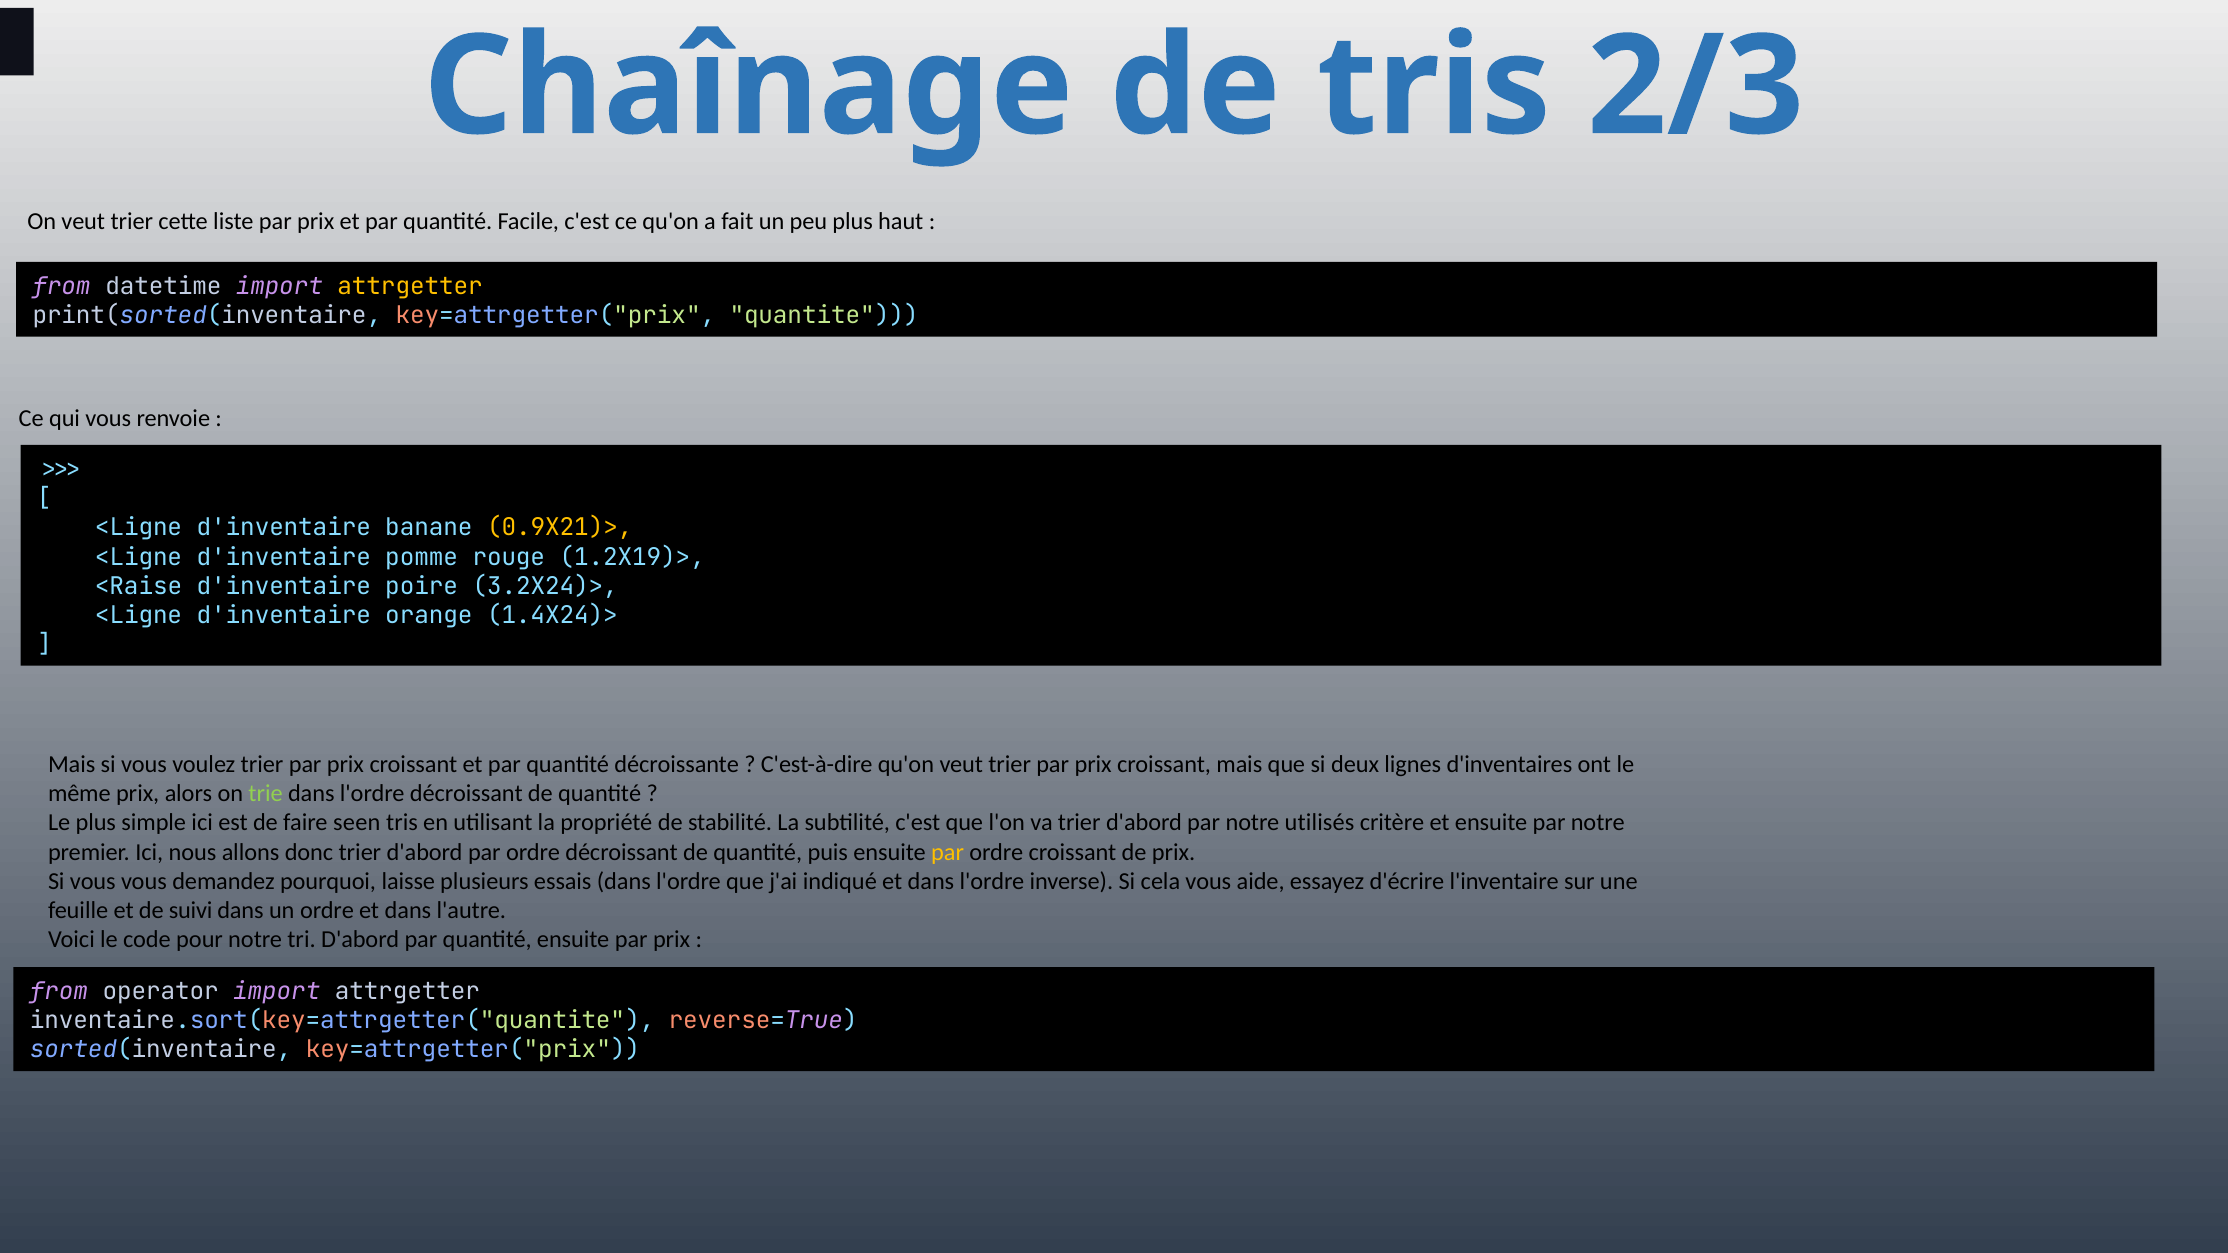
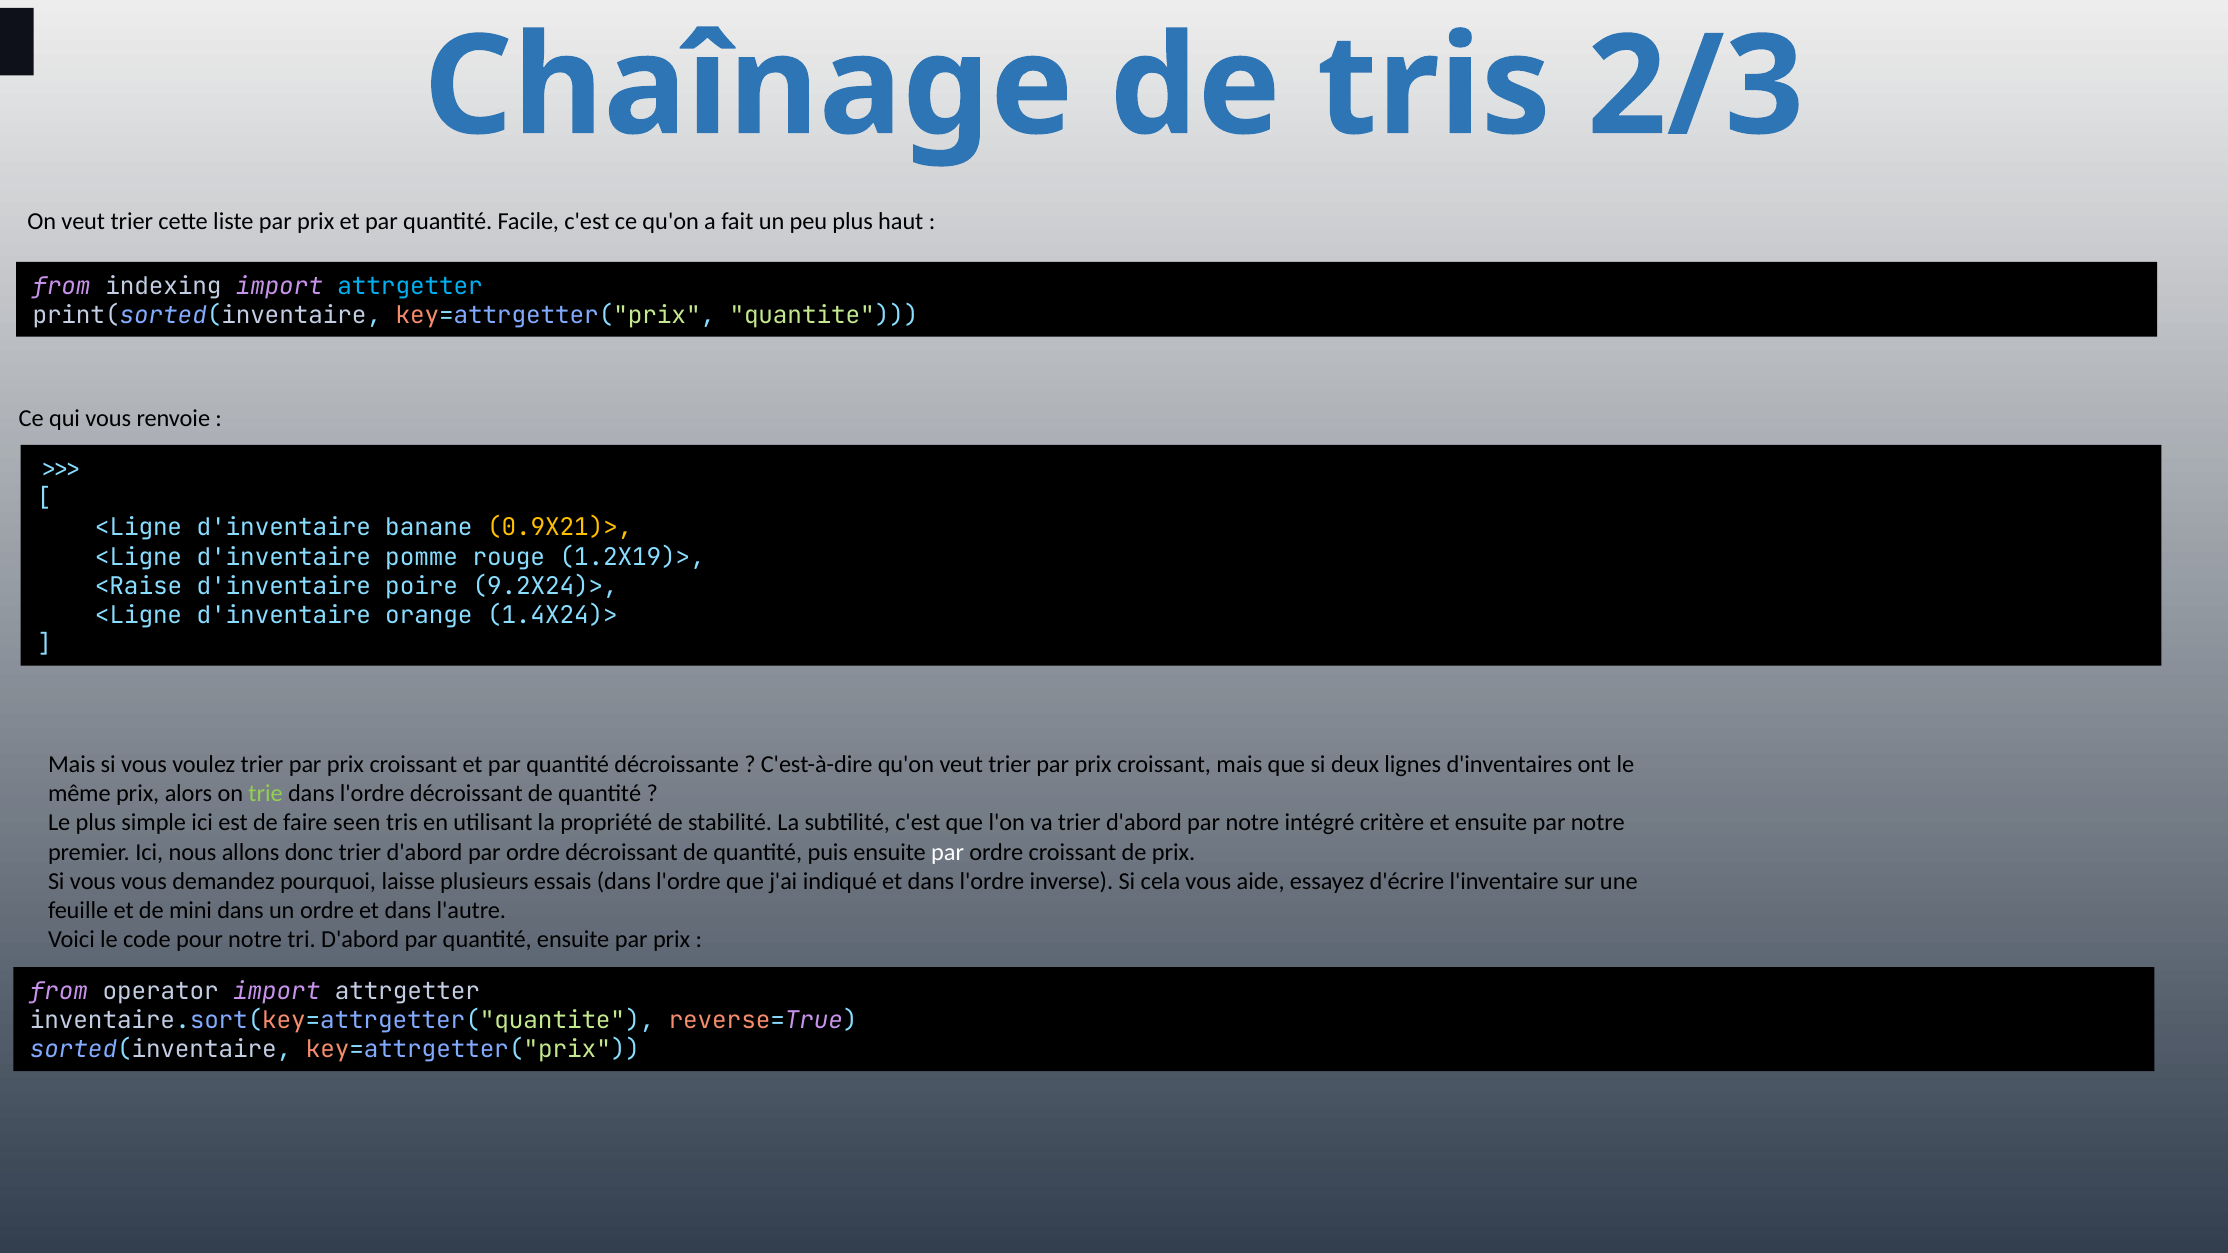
datetime: datetime -> indexing (163, 286)
attrgetter colour: yellow -> light blue (410, 286)
3.2X24)>: 3.2X24)> -> 9.2X24)> (545, 586)
utilisés: utilisés -> intégré (1320, 823)
par colour: yellow -> white (948, 852)
suivi: suivi -> mini (191, 911)
